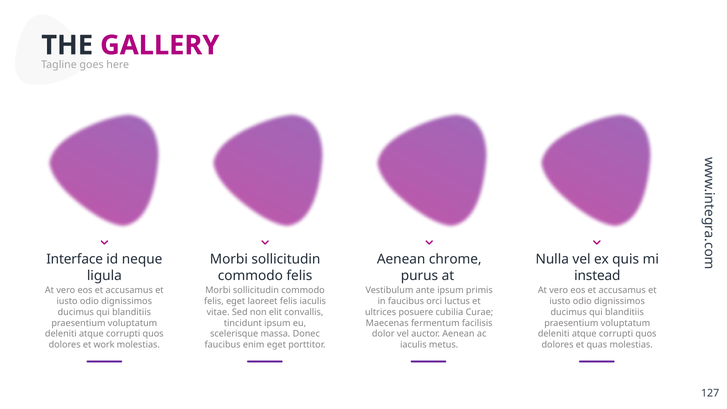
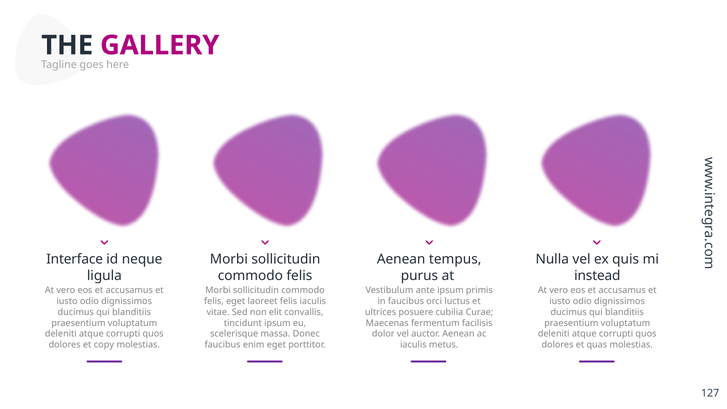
chrome: chrome -> tempus (455, 259)
work: work -> copy (104, 345)
